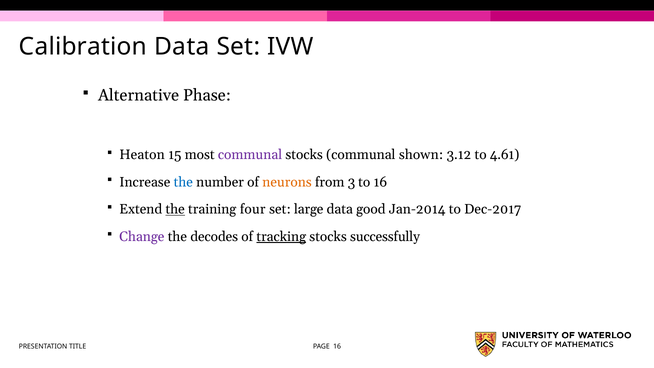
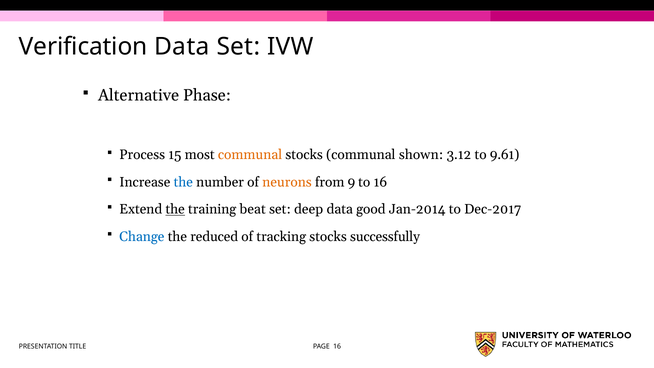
Calibration: Calibration -> Verification (83, 47)
Heaton: Heaton -> Process (142, 155)
communal colour: purple -> orange (250, 155)
4.61: 4.61 -> 9.61 (505, 155)
3: 3 -> 9 (351, 182)
four: four -> beat (253, 209)
large: large -> deep (309, 209)
Change colour: purple -> blue (142, 237)
decodes: decodes -> reduced (214, 237)
tracking underline: present -> none (281, 237)
